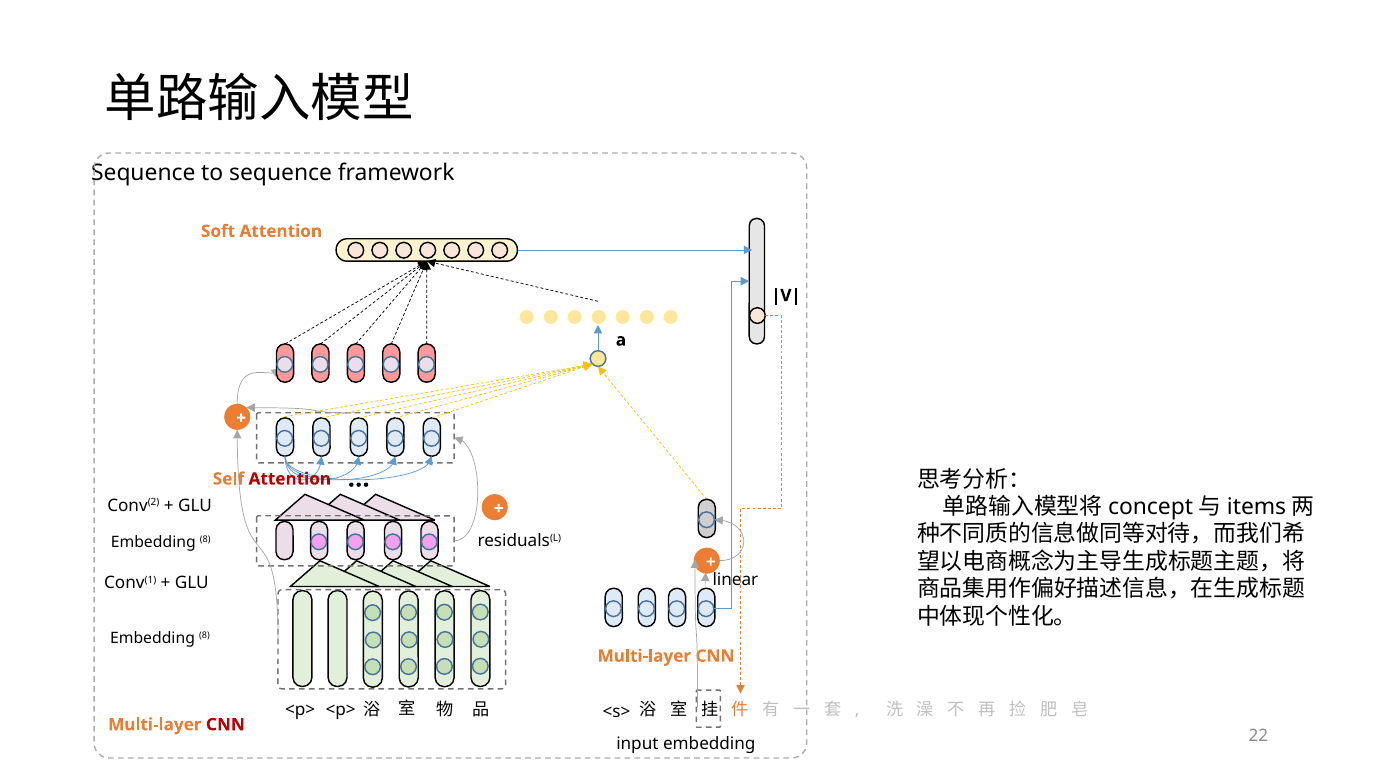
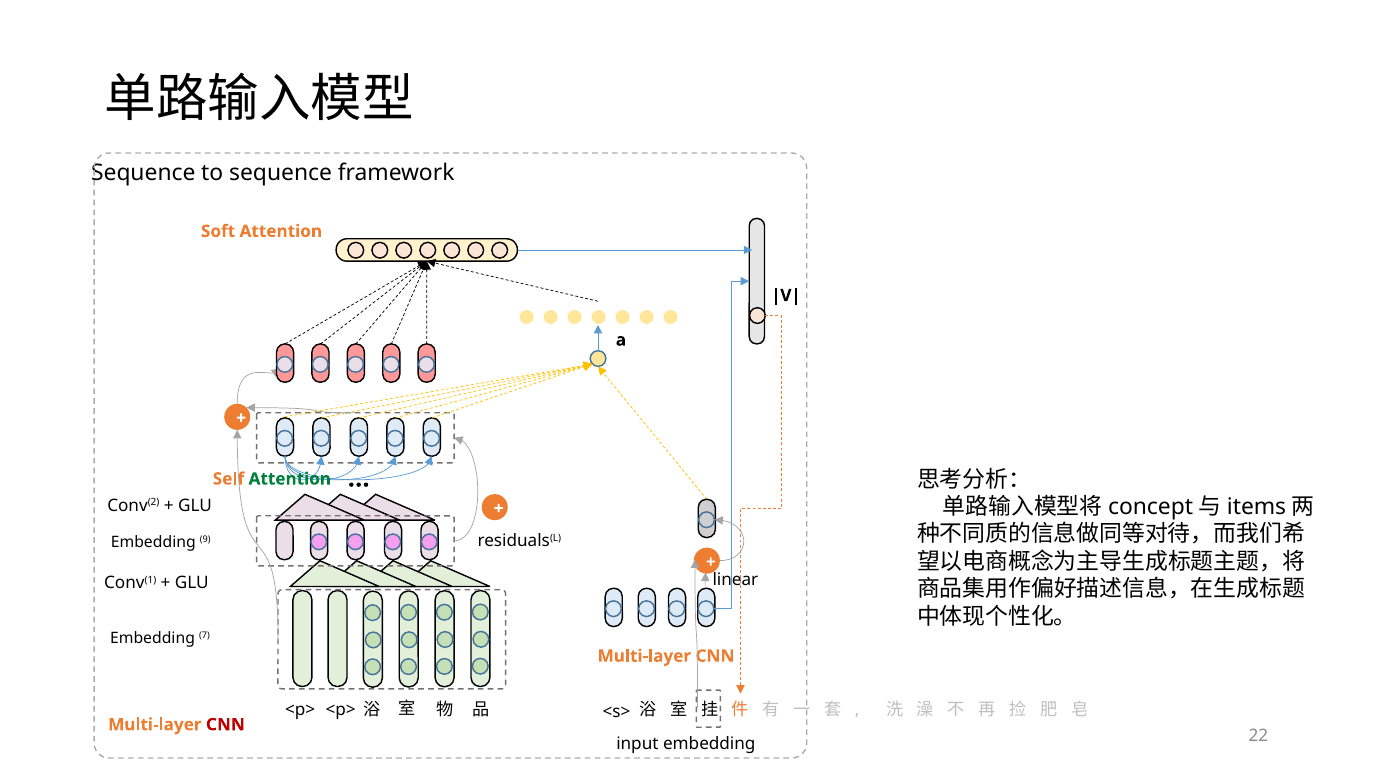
Attention colour: red -> green (290, 479)
8: 8 -> 9 (205, 540)
8: 8 -> 7 (204, 636)
